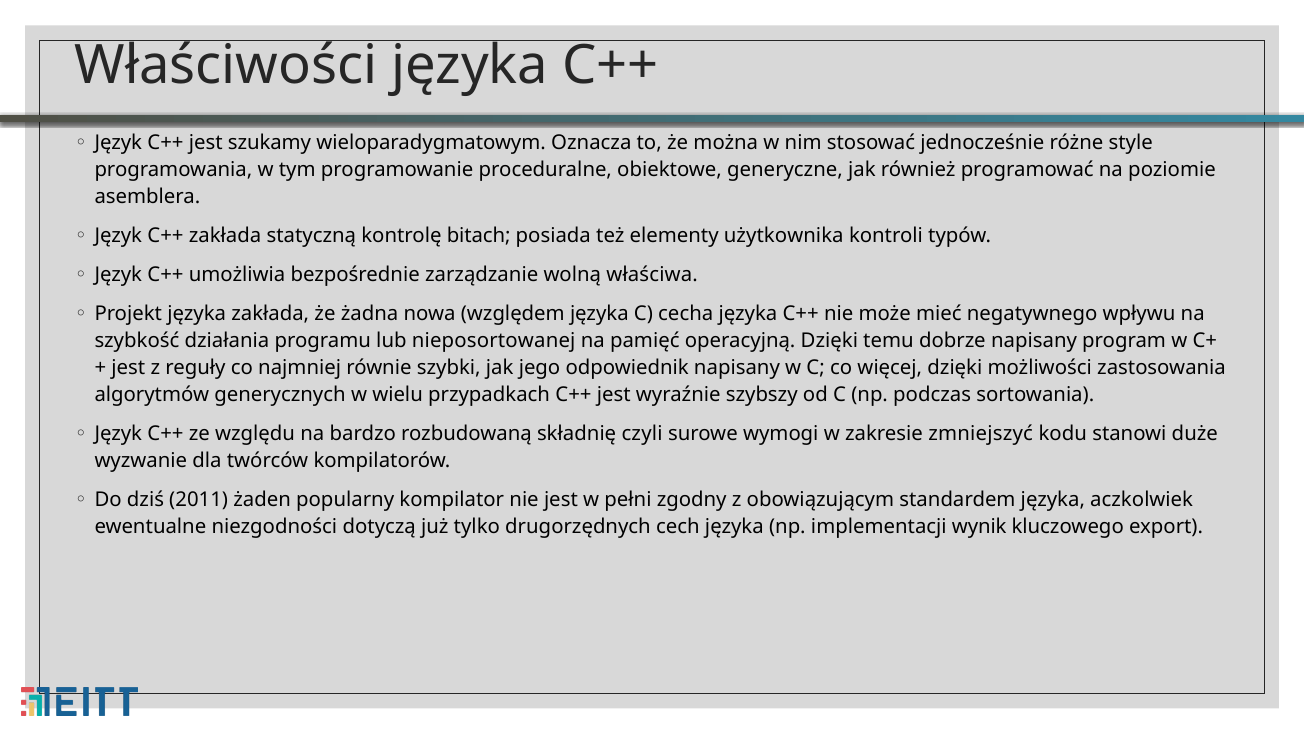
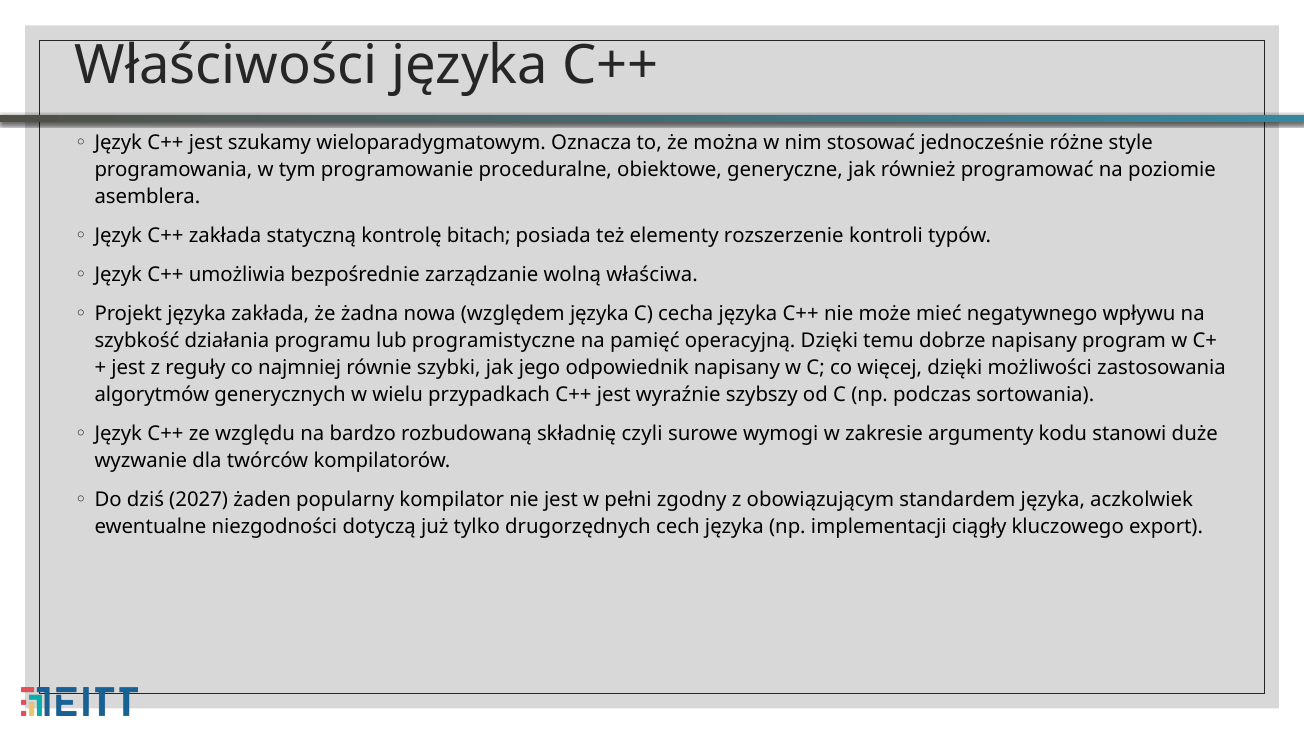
użytkownika: użytkownika -> rozszerzenie (784, 236)
nieposortowanej: nieposortowanej -> programistyczne (494, 341)
zmniejszyć: zmniejszyć -> argumenty (981, 434)
2011: 2011 -> 2027 (199, 500)
wynik: wynik -> ciągły (979, 526)
